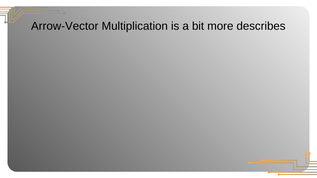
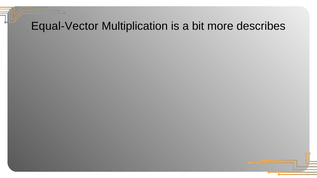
Arrow-Vector: Arrow-Vector -> Equal-Vector (65, 26)
